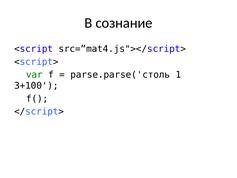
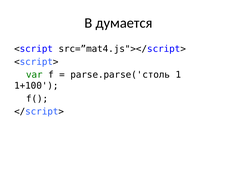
сознание: сознание -> думается (124, 23)
3+100: 3+100 -> 1+100 (36, 86)
